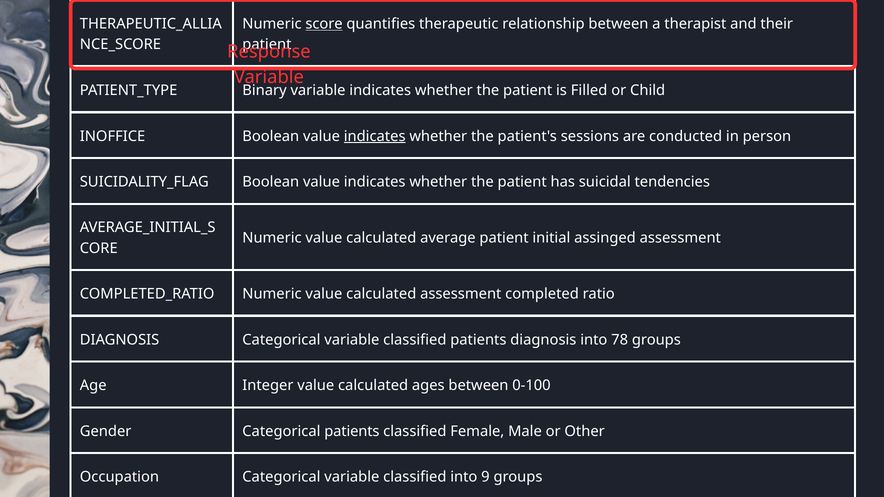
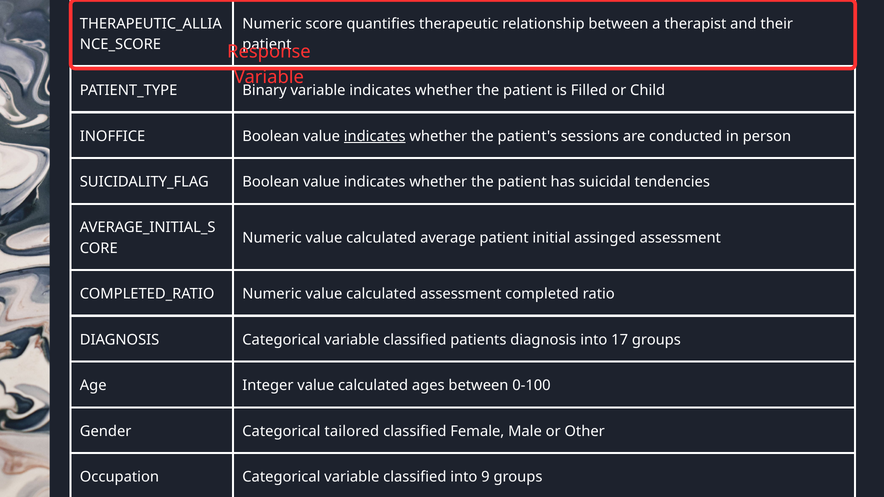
score underline: present -> none (324, 24)
78: 78 -> 17 (620, 340)
Categorical patients: patients -> tailored (352, 431)
